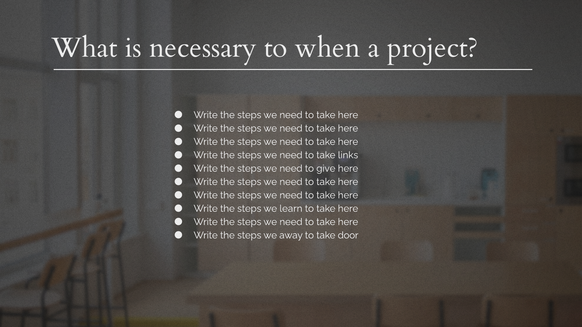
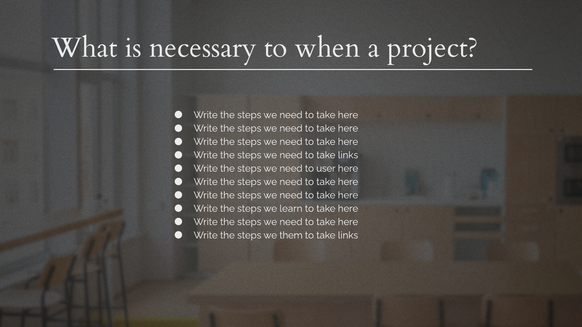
give: give -> user (326, 169)
away: away -> them (291, 236)
door: door -> links (348, 236)
